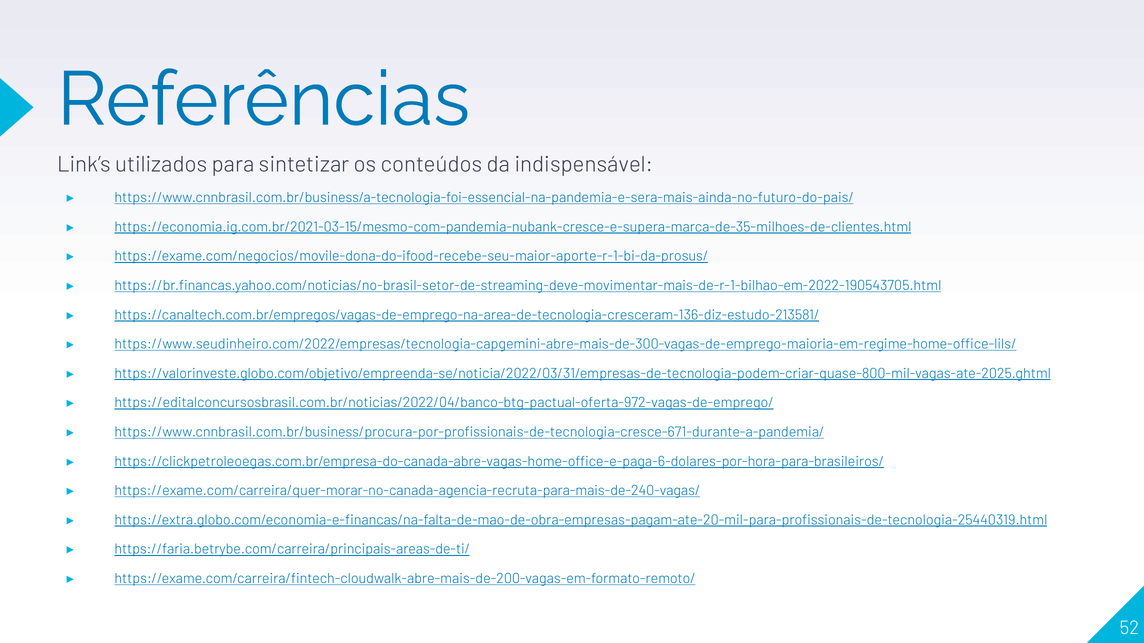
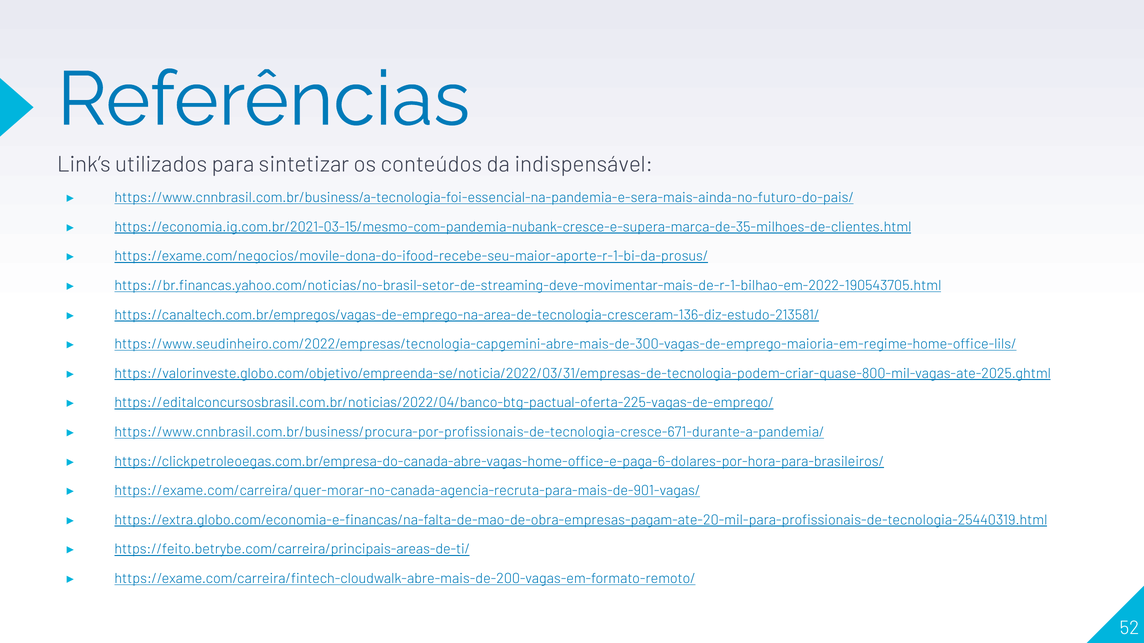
https://editalconcursosbrasil.com.br/noticias/2022/04/banco-btg-pactual-oferta-972-vagas-de-emprego/: https://editalconcursosbrasil.com.br/noticias/2022/04/banco-btg-pactual-oferta-972-vagas-de-emprego/ -> https://editalconcursosbrasil.com.br/noticias/2022/04/banco-btg-pactual-oferta-225-vagas-de-emprego/ (444, 403)
https://exame.com/carreira/quer-morar-no-canada-agencia-recruta-para-mais-de-240-vagas/: https://exame.com/carreira/quer-morar-no-canada-agencia-recruta-para-mais-de-240-vagas/ -> https://exame.com/carreira/quer-morar-no-canada-agencia-recruta-para-mais-de-901-vagas/ (407, 491)
https://faria.betrybe.com/carreira/principais-areas-de-ti/: https://faria.betrybe.com/carreira/principais-areas-de-ti/ -> https://feito.betrybe.com/carreira/principais-areas-de-ti/ (292, 550)
